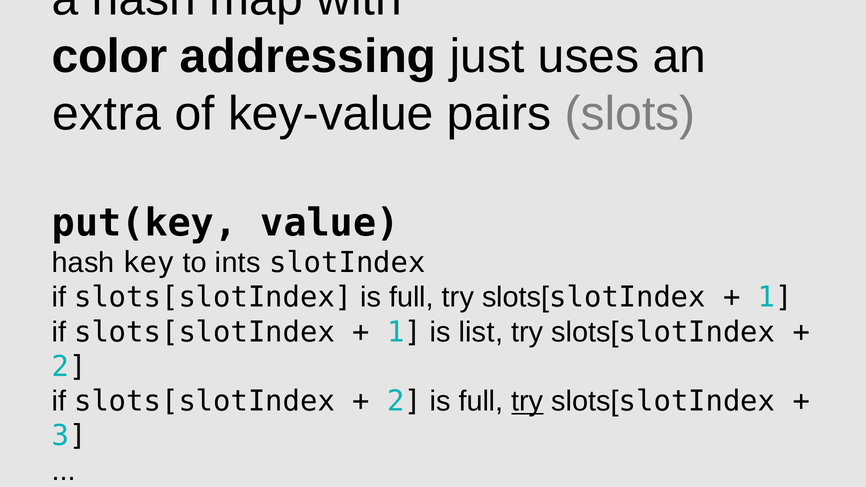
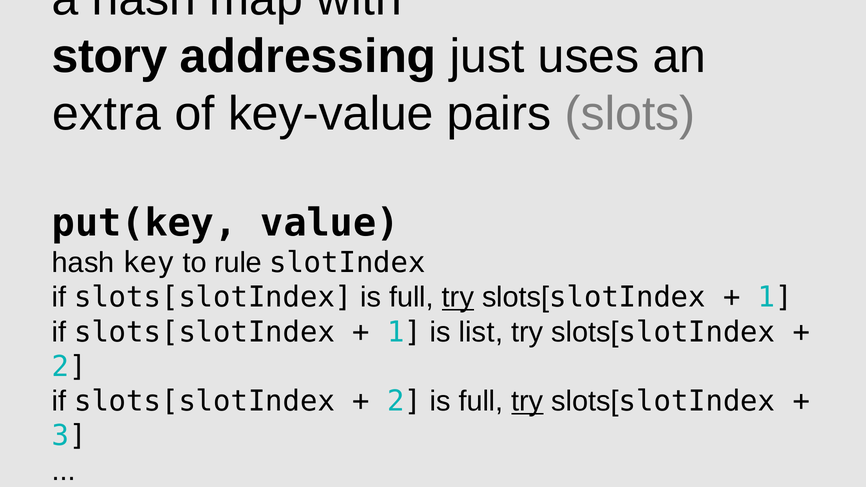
color: color -> story (110, 56)
ints: ints -> rule (238, 263)
try underline: none -> present (458, 297)
